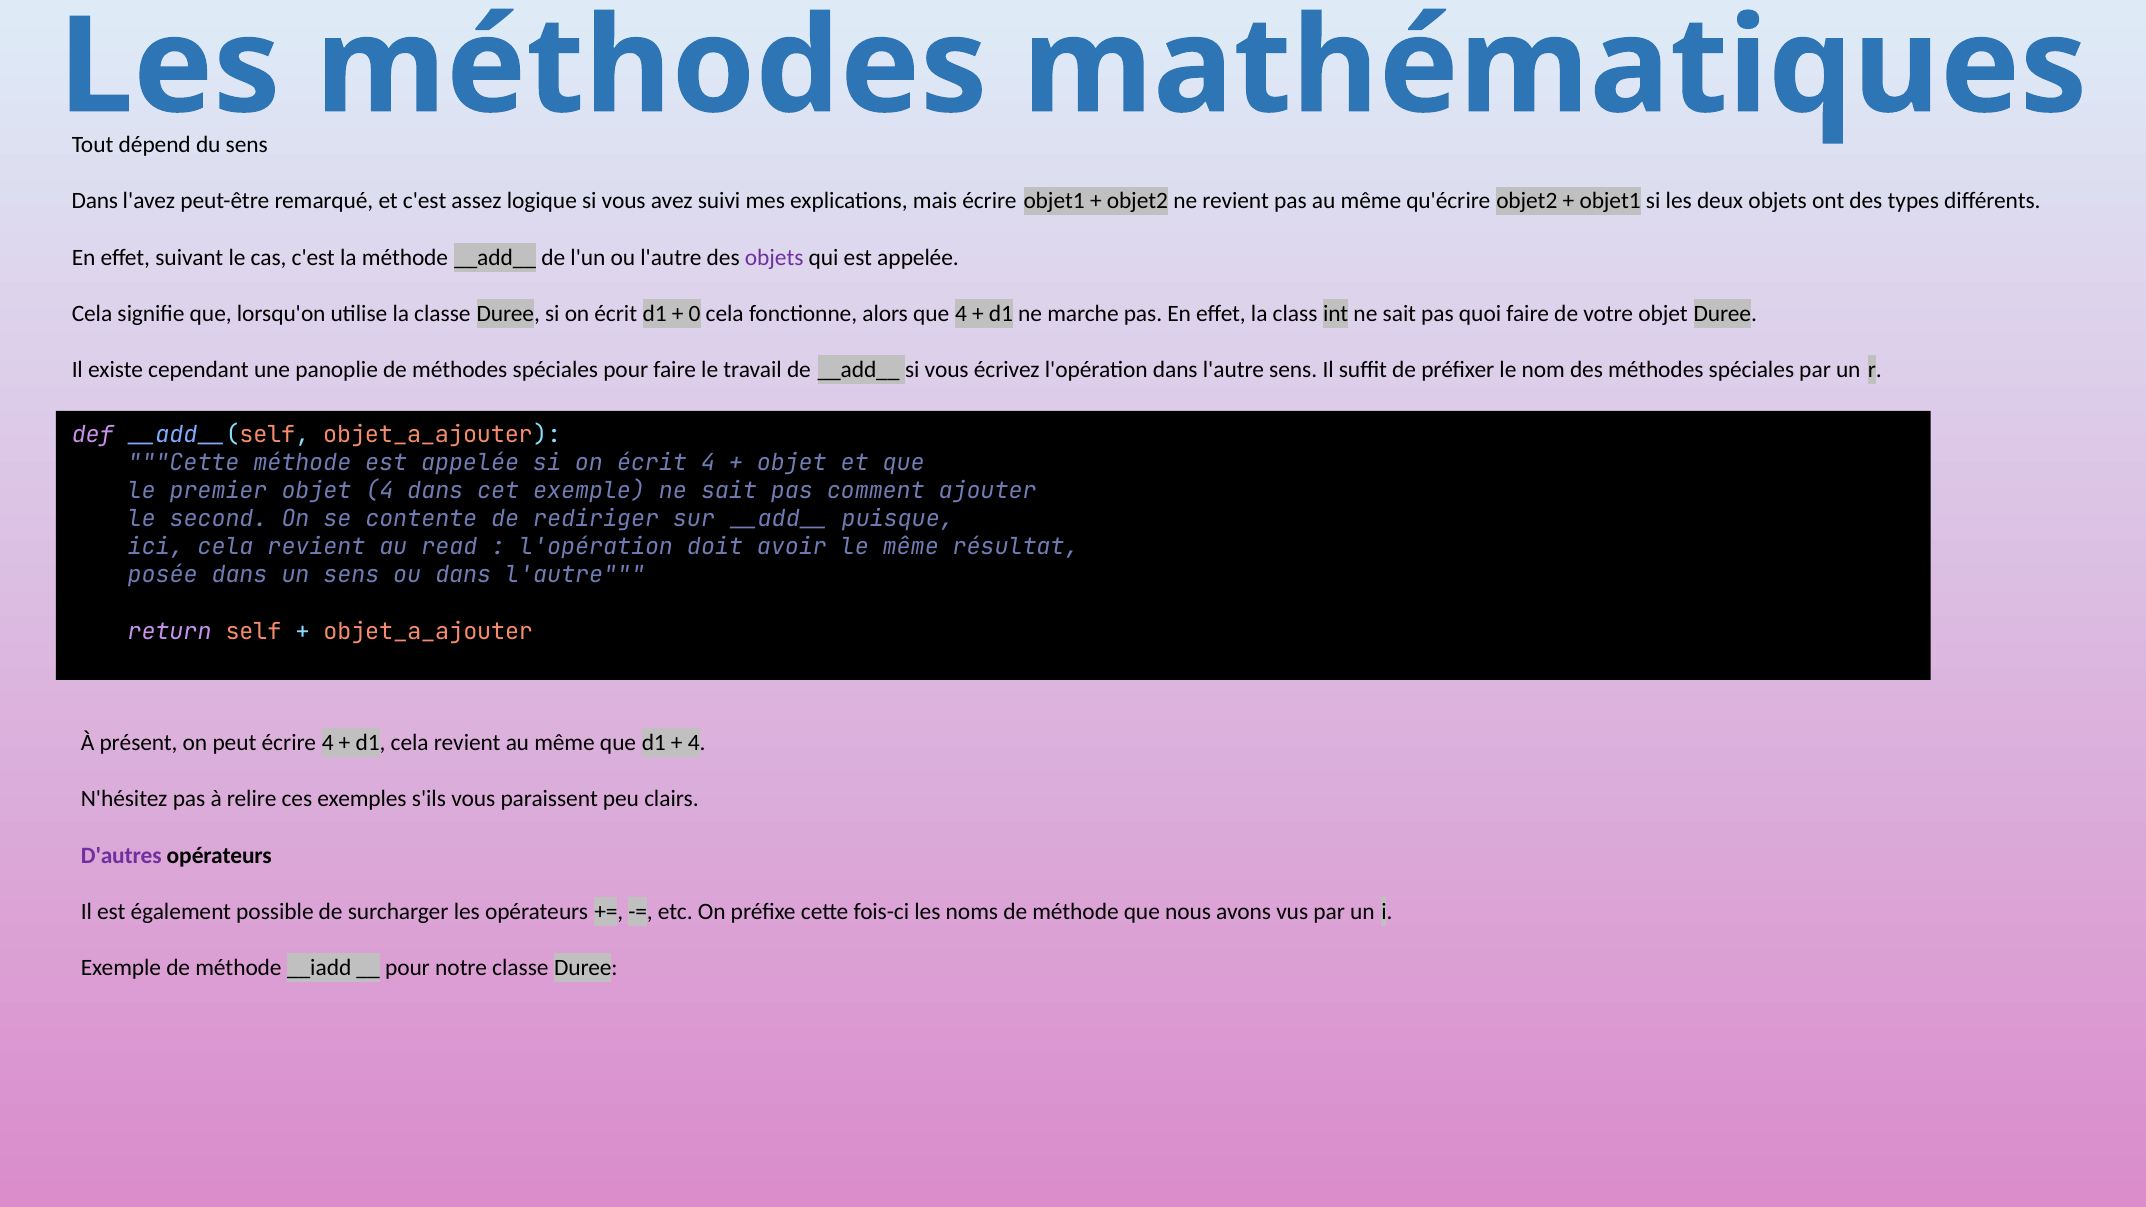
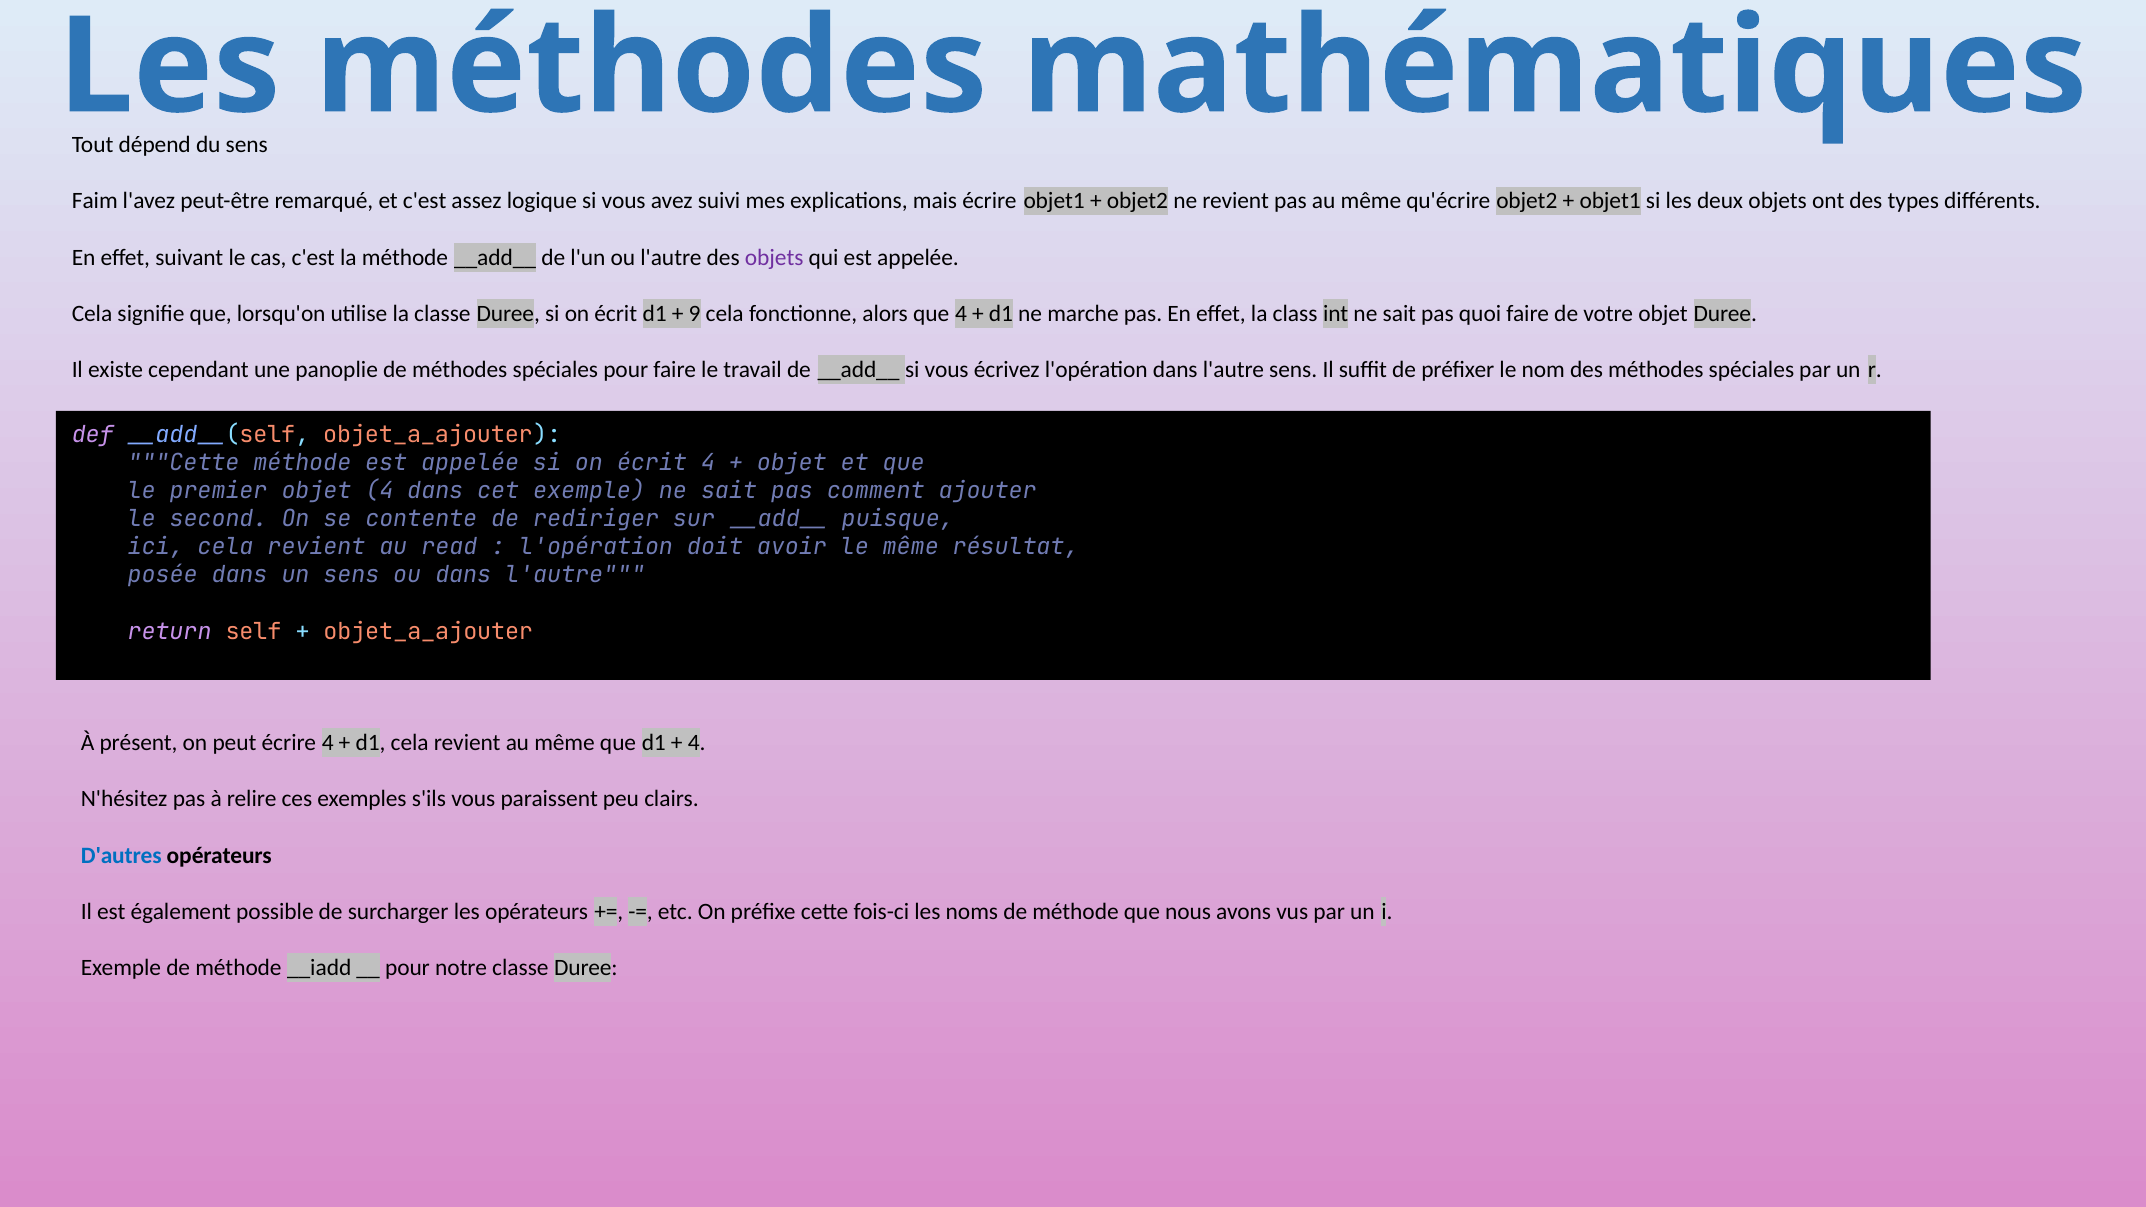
Dans: Dans -> Faim (95, 201)
0: 0 -> 9 (695, 314)
D'autres colour: purple -> blue (121, 855)
